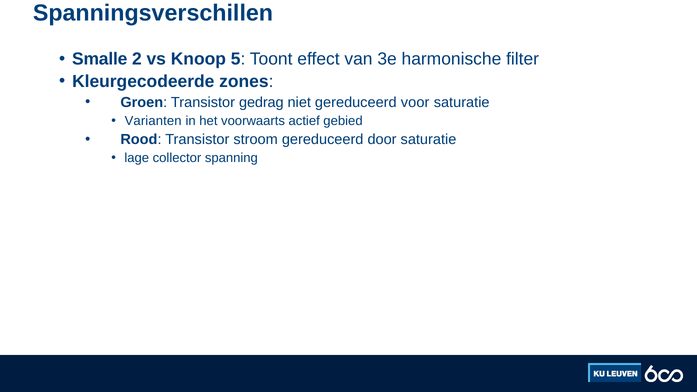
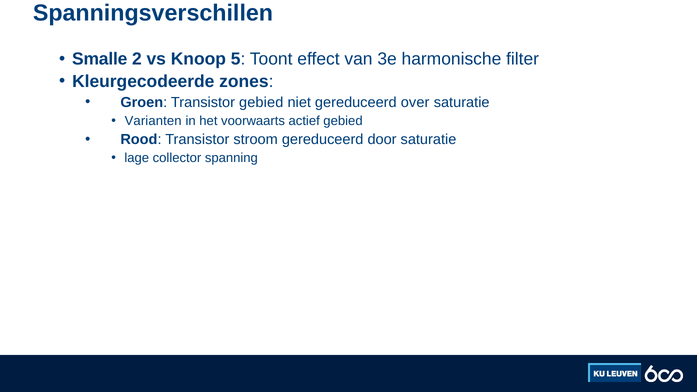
Transistor gedrag: gedrag -> gebied (261, 102)
voor: voor -> over (415, 102)
